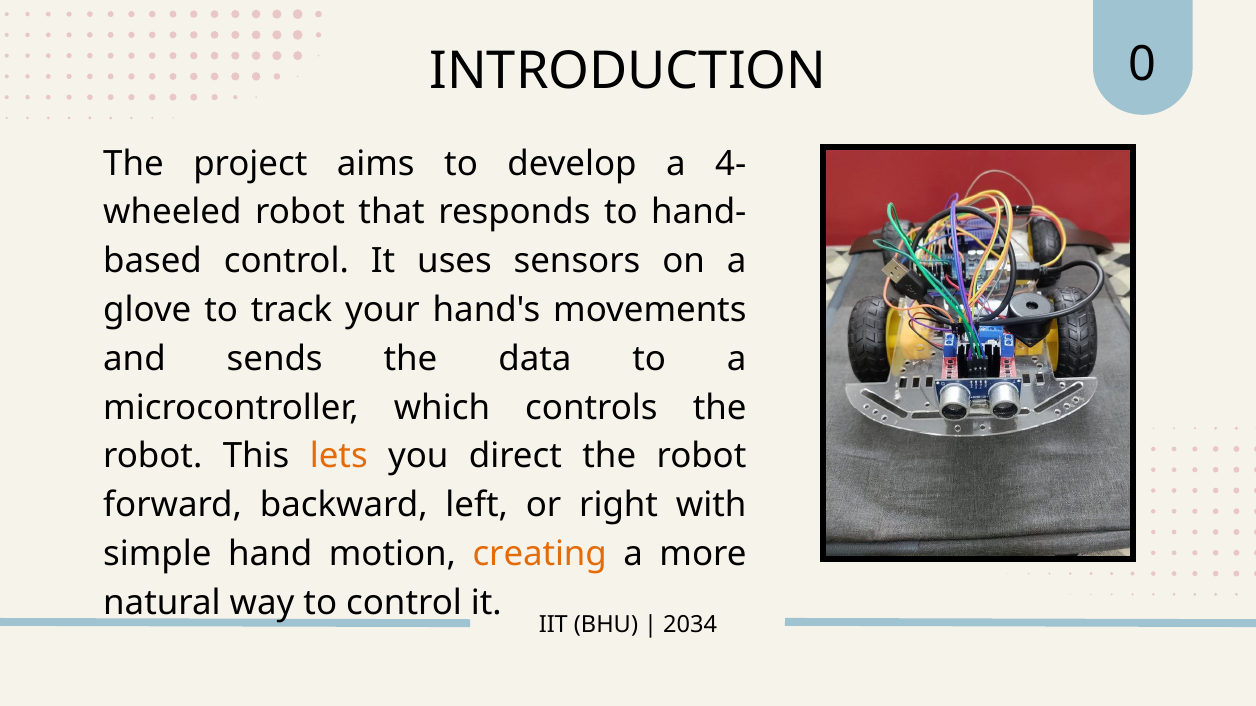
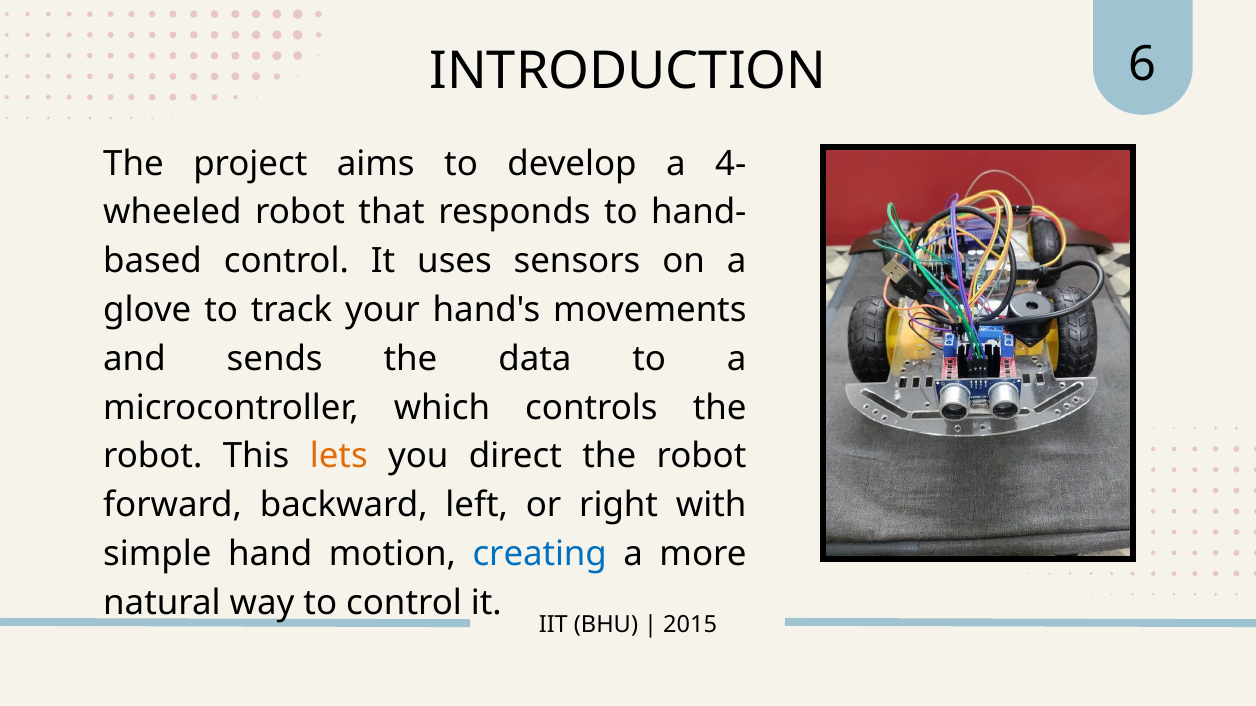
0: 0 -> 6 (1143, 65)
creating colour: orange -> blue (540, 554)
2034: 2034 -> 2015 (690, 625)
